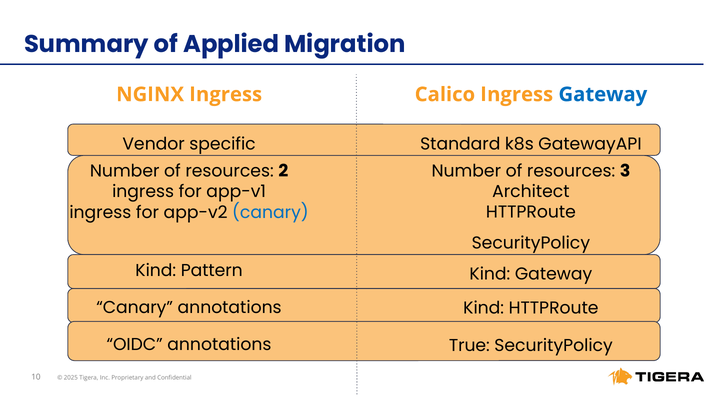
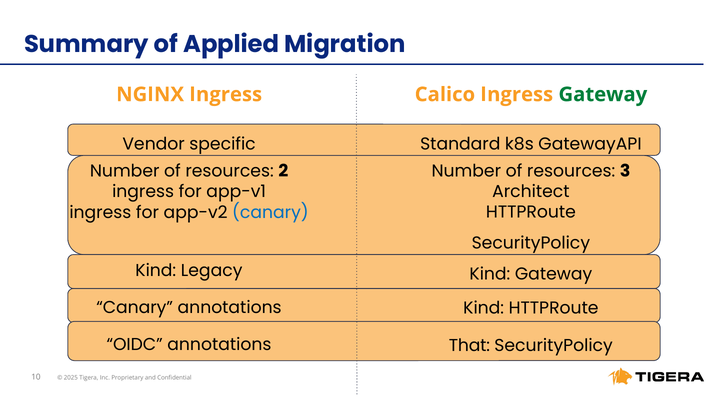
Gateway colour: blue -> green (603, 94)
Pattern: Pattern -> Legacy (212, 270)
True: True -> That (469, 345)
